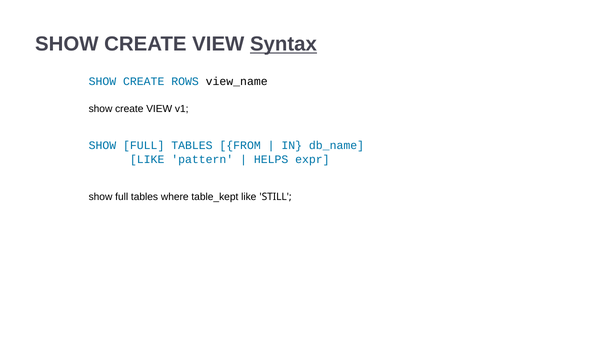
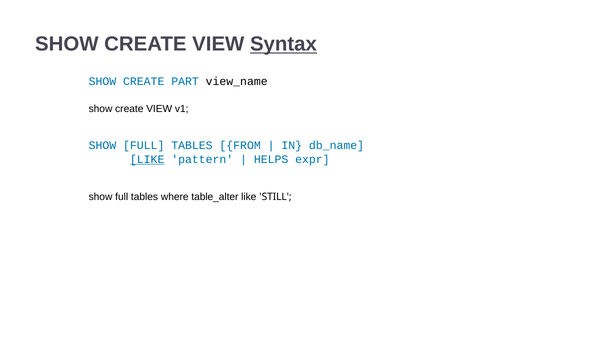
ROWS: ROWS -> PART (185, 81)
LIKE underline: none -> present (147, 160)
table_kept: table_kept -> table_alter (215, 197)
